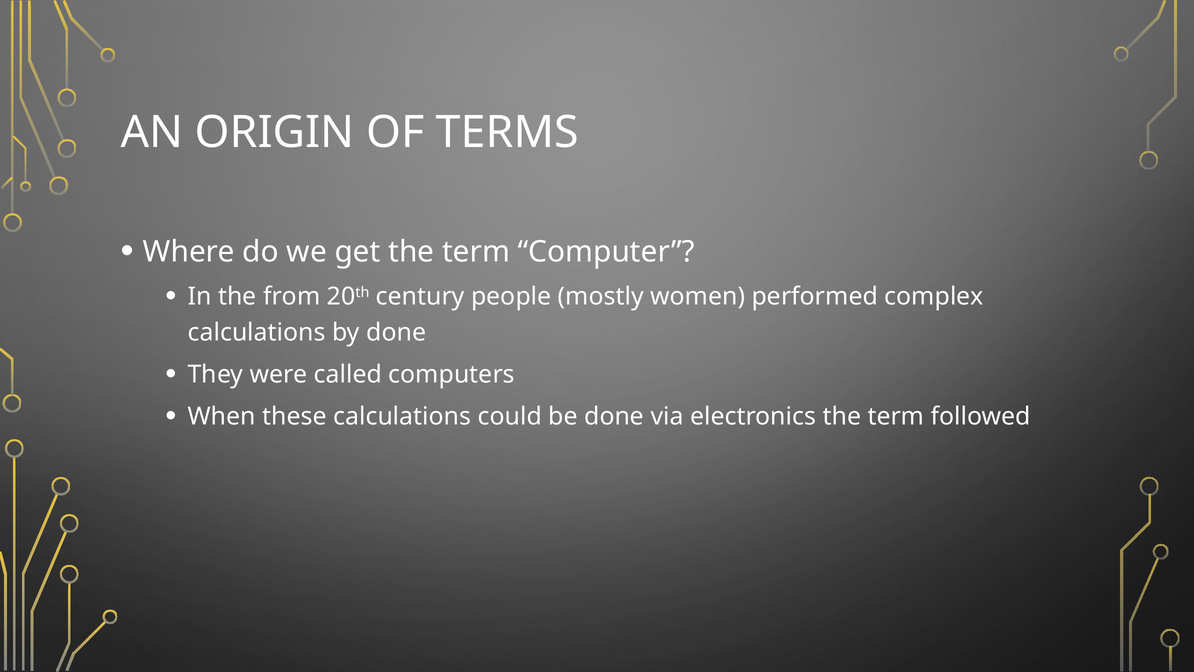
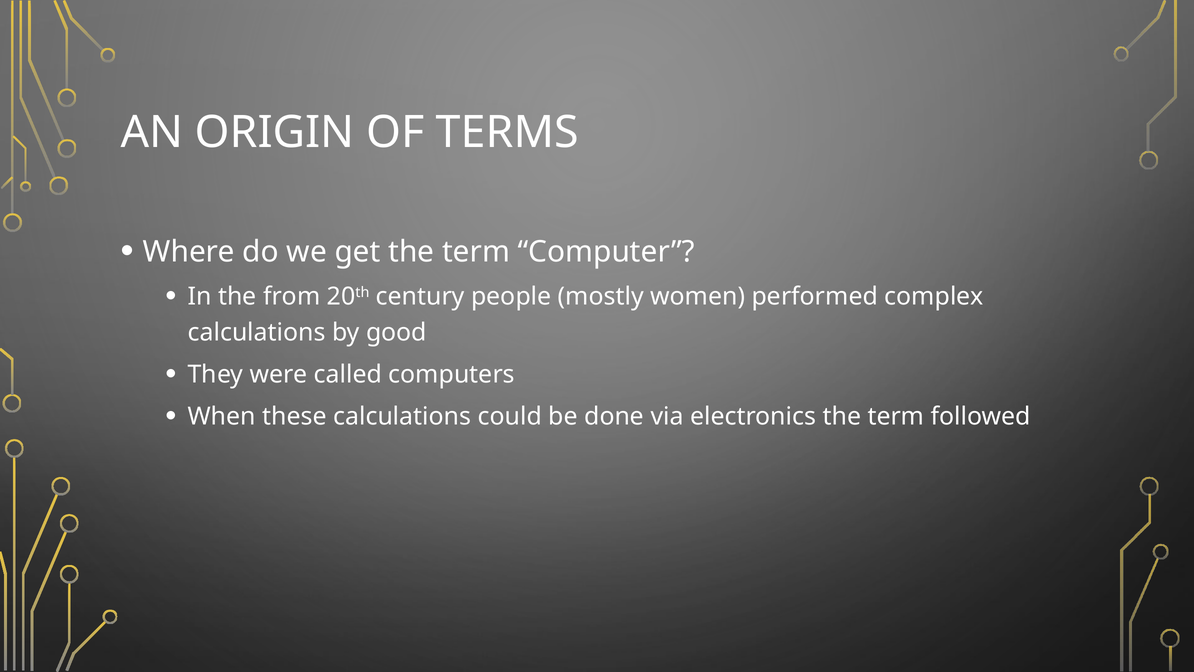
by done: done -> good (396, 332)
